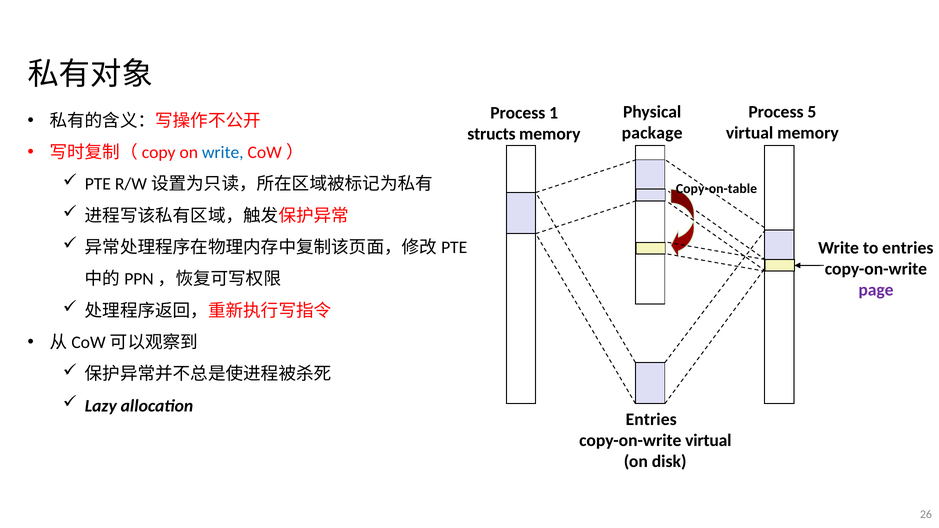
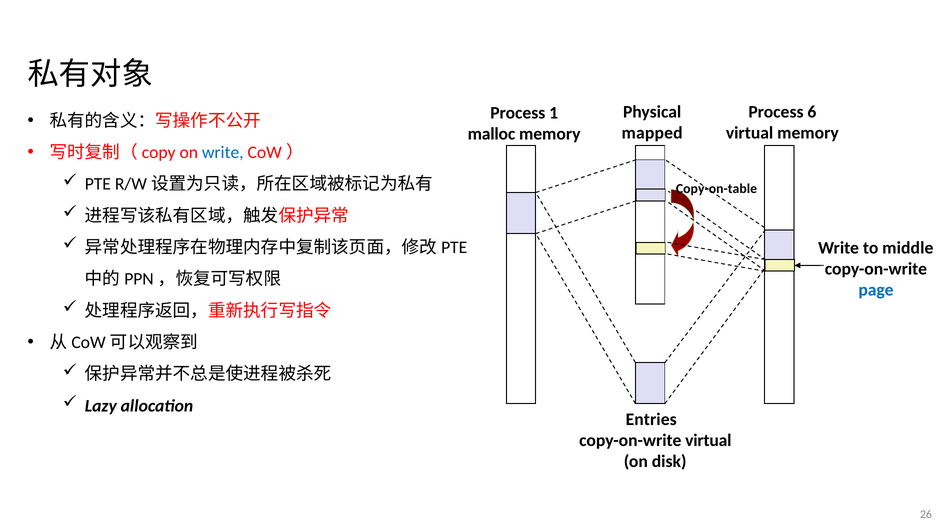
5: 5 -> 6 (812, 112)
package: package -> mapped (652, 133)
structs: structs -> malloc (491, 134)
to entries: entries -> middle (908, 248)
page colour: purple -> blue (876, 290)
